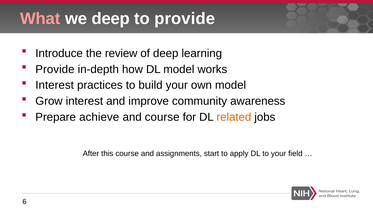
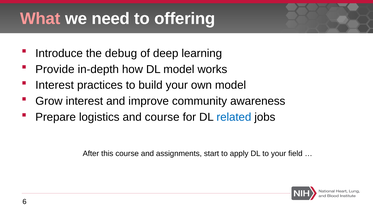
we deep: deep -> need (111, 19)
to provide: provide -> offering (185, 19)
review: review -> debug (121, 53)
achieve: achieve -> logistics (99, 117)
related colour: orange -> blue (234, 117)
